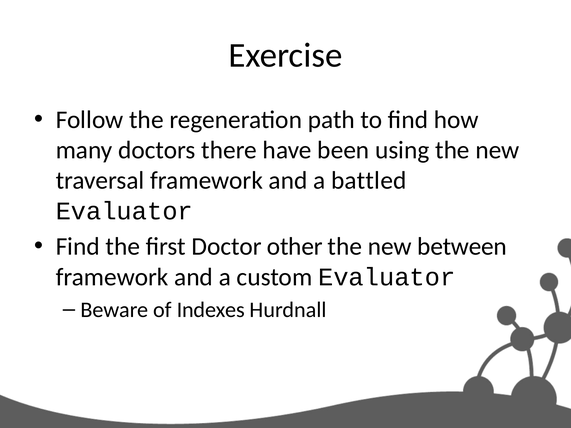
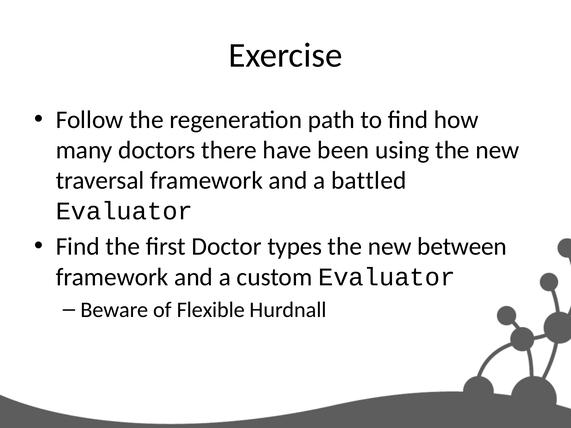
other: other -> types (295, 247)
Indexes: Indexes -> Flexible (211, 310)
